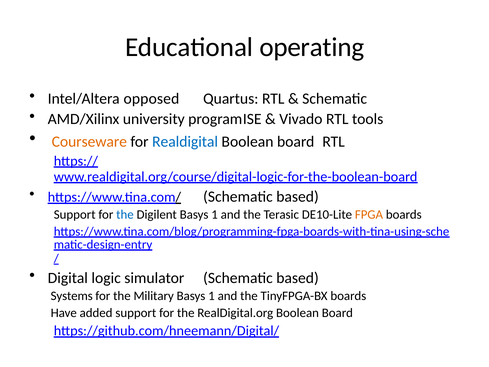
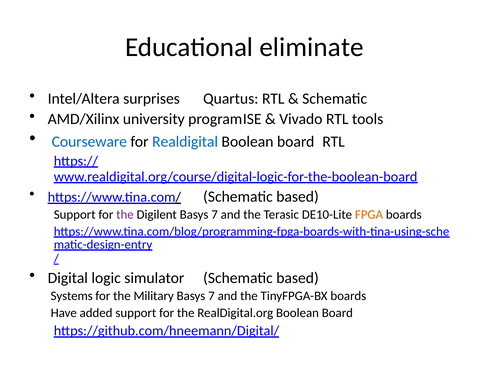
operating: operating -> eliminate (312, 47)
opposed: opposed -> surprises (152, 98)
Courseware colour: orange -> blue (89, 142)
the colour: blue -> purple (125, 215)
Digilent Basys 1: 1 -> 7 (215, 215)
1: 1 -> 7 (212, 296)
